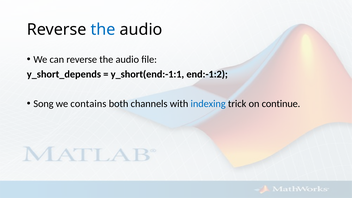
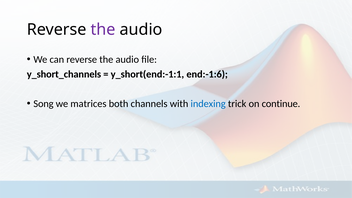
the colour: blue -> purple (103, 30)
y_short_depends: y_short_depends -> y_short_channels (64, 74)
end:-1:2: end:-1:2 -> end:-1:6 (207, 74)
contains: contains -> matrices (88, 104)
